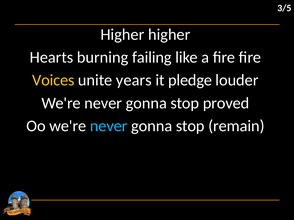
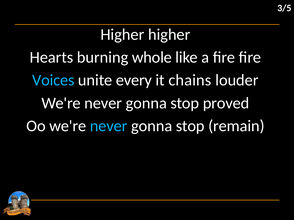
failing: failing -> whole (152, 58)
Voices colour: yellow -> light blue (53, 80)
years: years -> every (134, 80)
pledge: pledge -> chains (190, 80)
